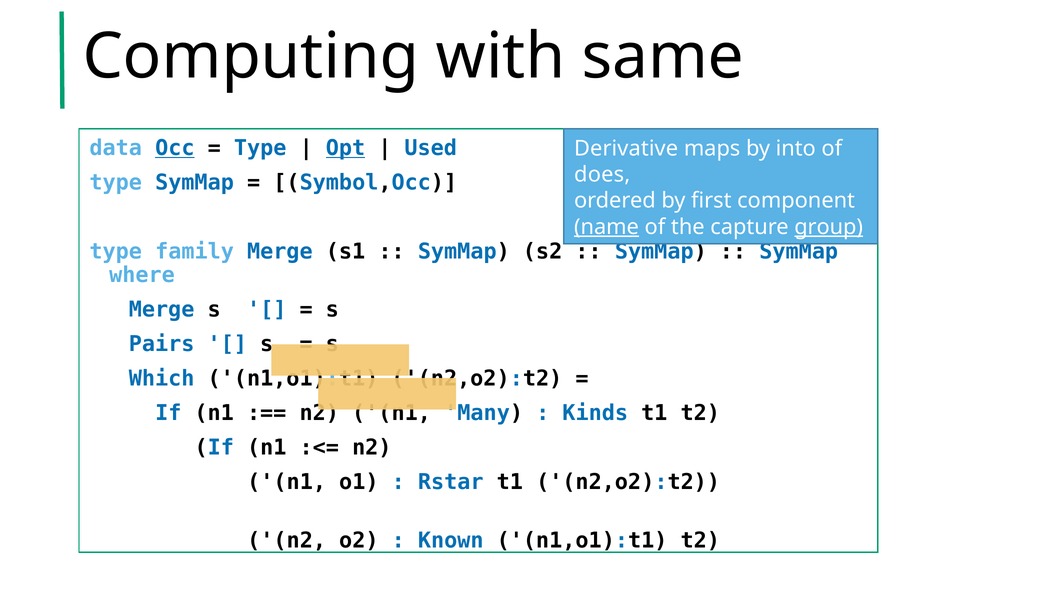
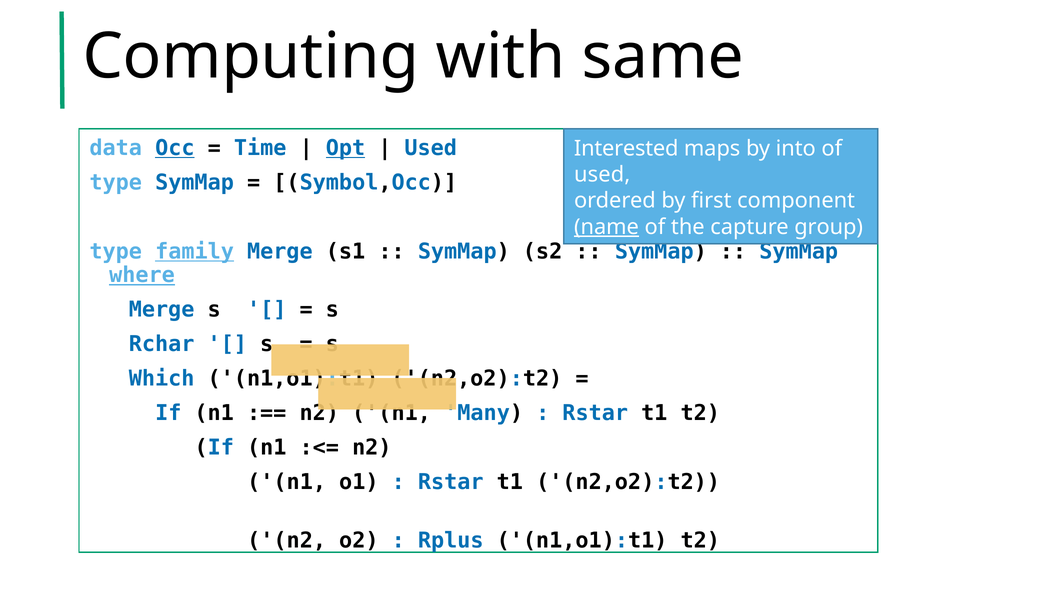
Type: Type -> Time (260, 148)
Derivative: Derivative -> Interested (626, 149)
does: does -> used (602, 175)
group underline: present -> none (829, 227)
family underline: none -> present (195, 252)
where underline: none -> present (142, 276)
Pairs: Pairs -> Rchar (162, 345)
Kinds: Kinds -> Rstar (595, 414)
Known: Known -> Rplus (451, 541)
